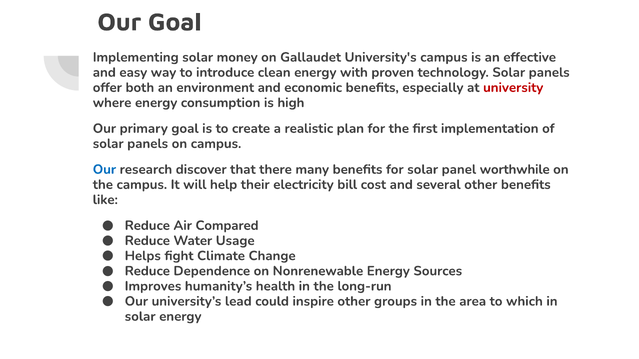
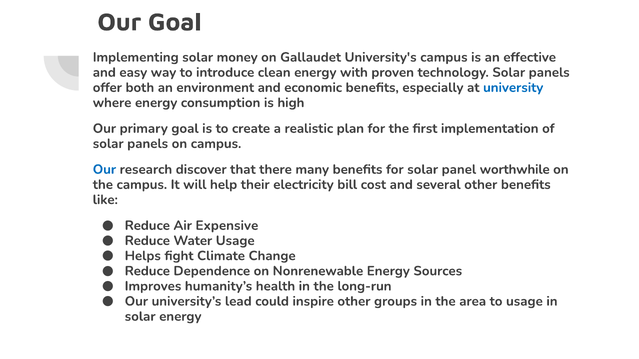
university colour: red -> blue (513, 88)
Compared: Compared -> Expensive (227, 226)
to which: which -> usage (524, 302)
